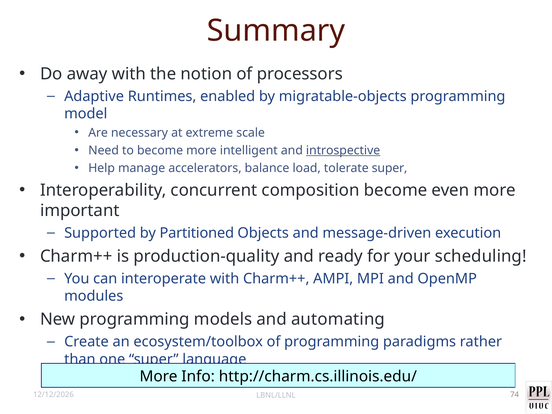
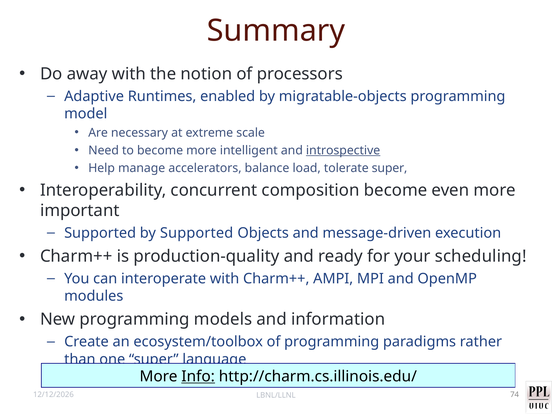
by Partitioned: Partitioned -> Supported (197, 233)
automating: automating -> information (338, 319)
Info underline: none -> present (198, 376)
